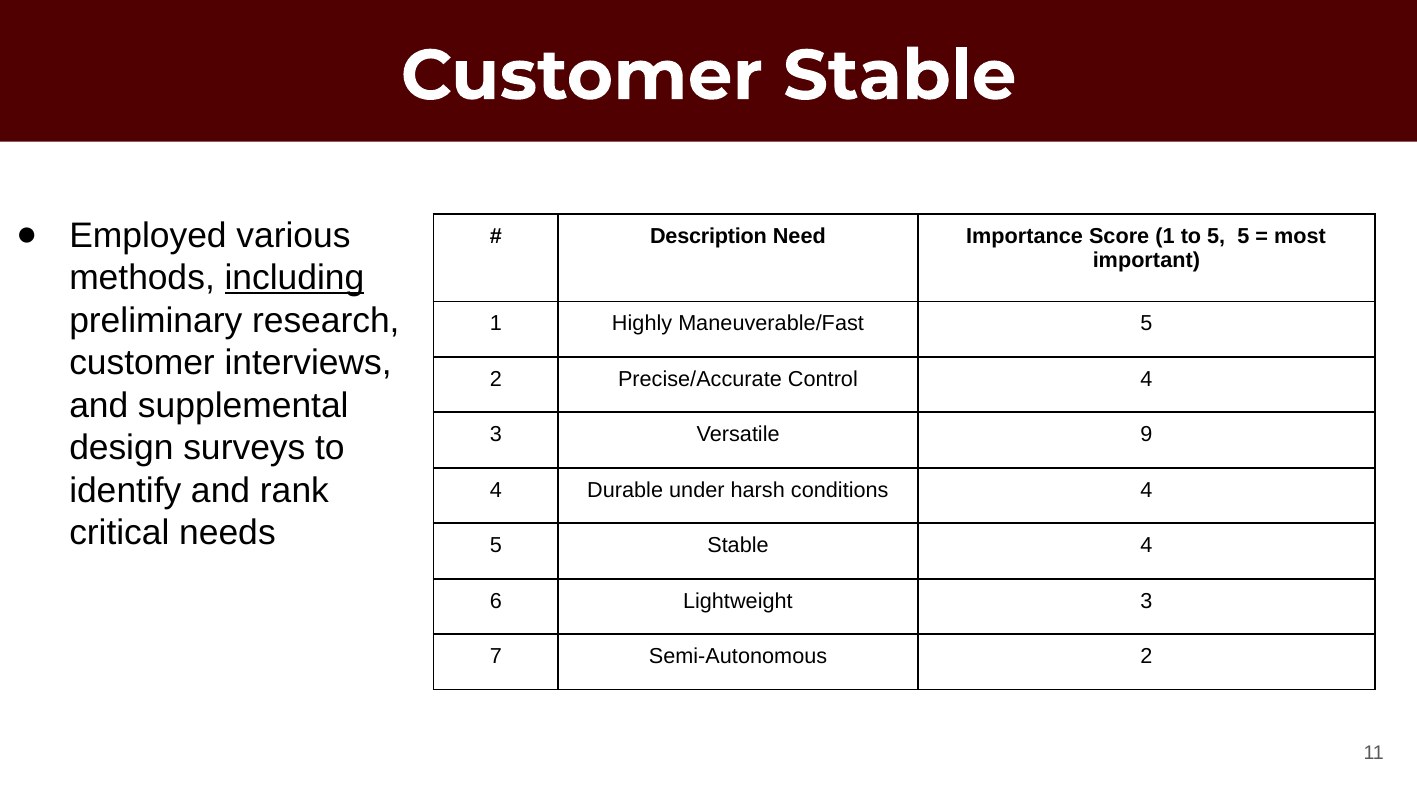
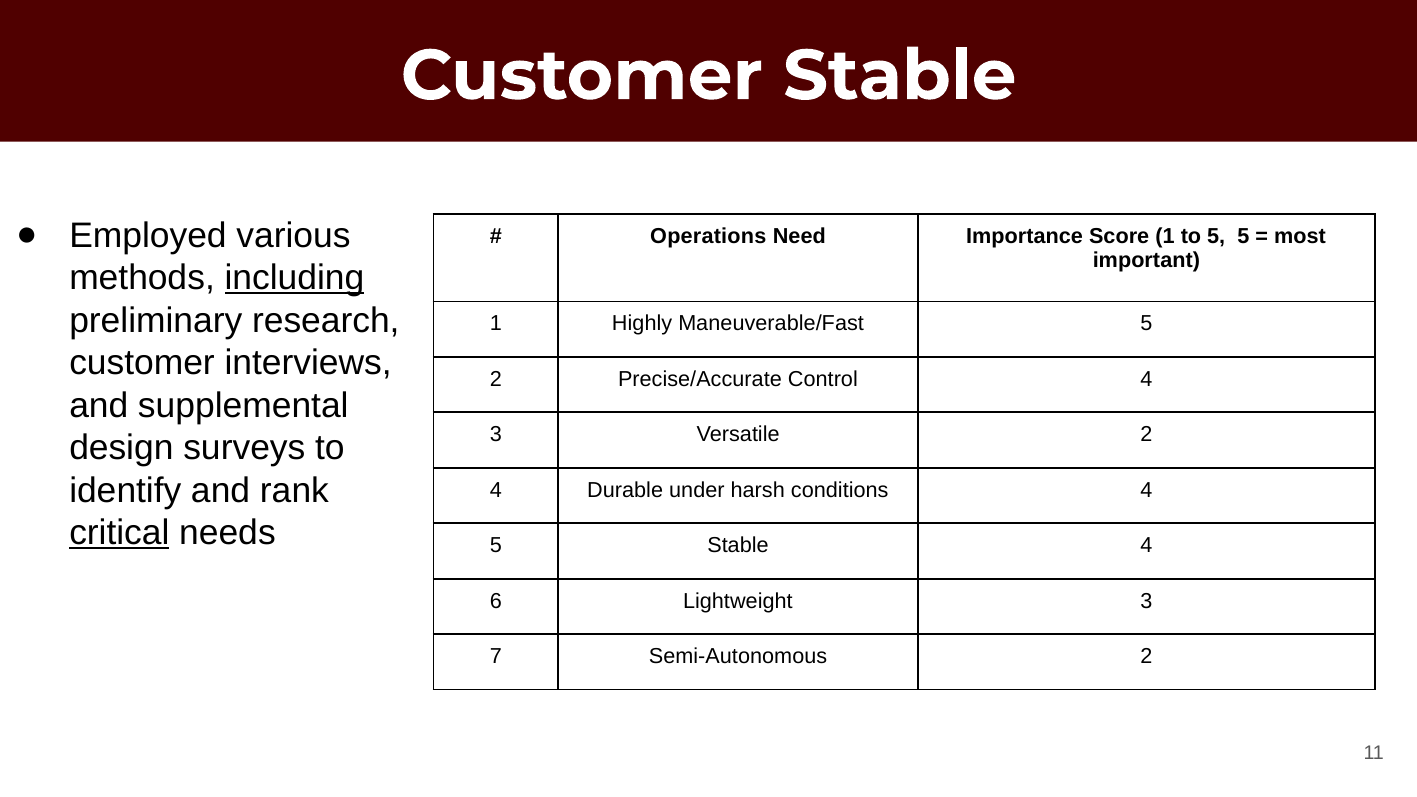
Description: Description -> Operations (708, 236)
Versatile 9: 9 -> 2 (1146, 435)
critical underline: none -> present (119, 533)
